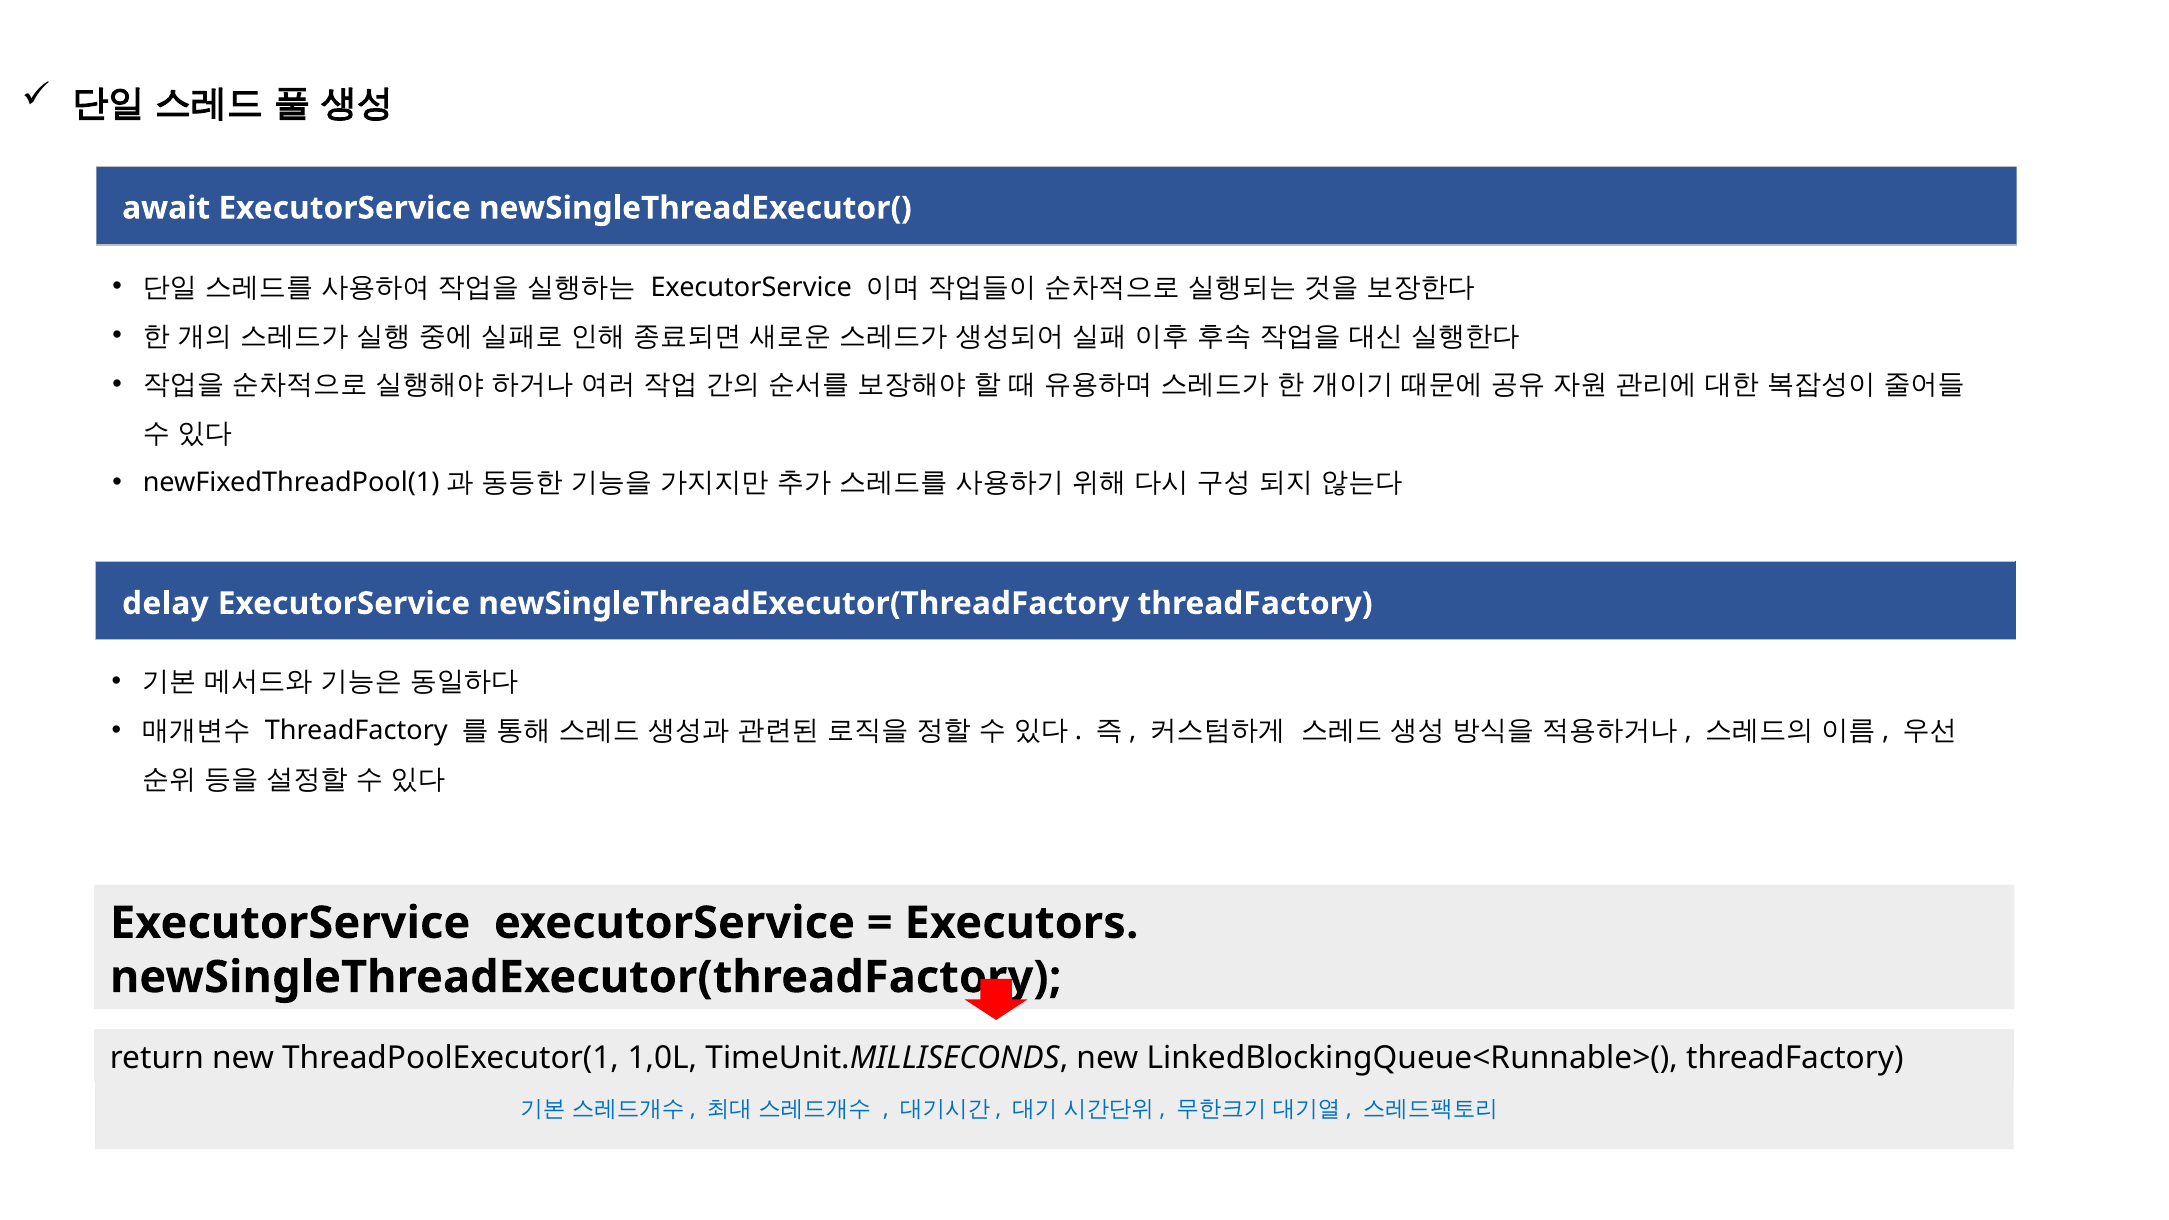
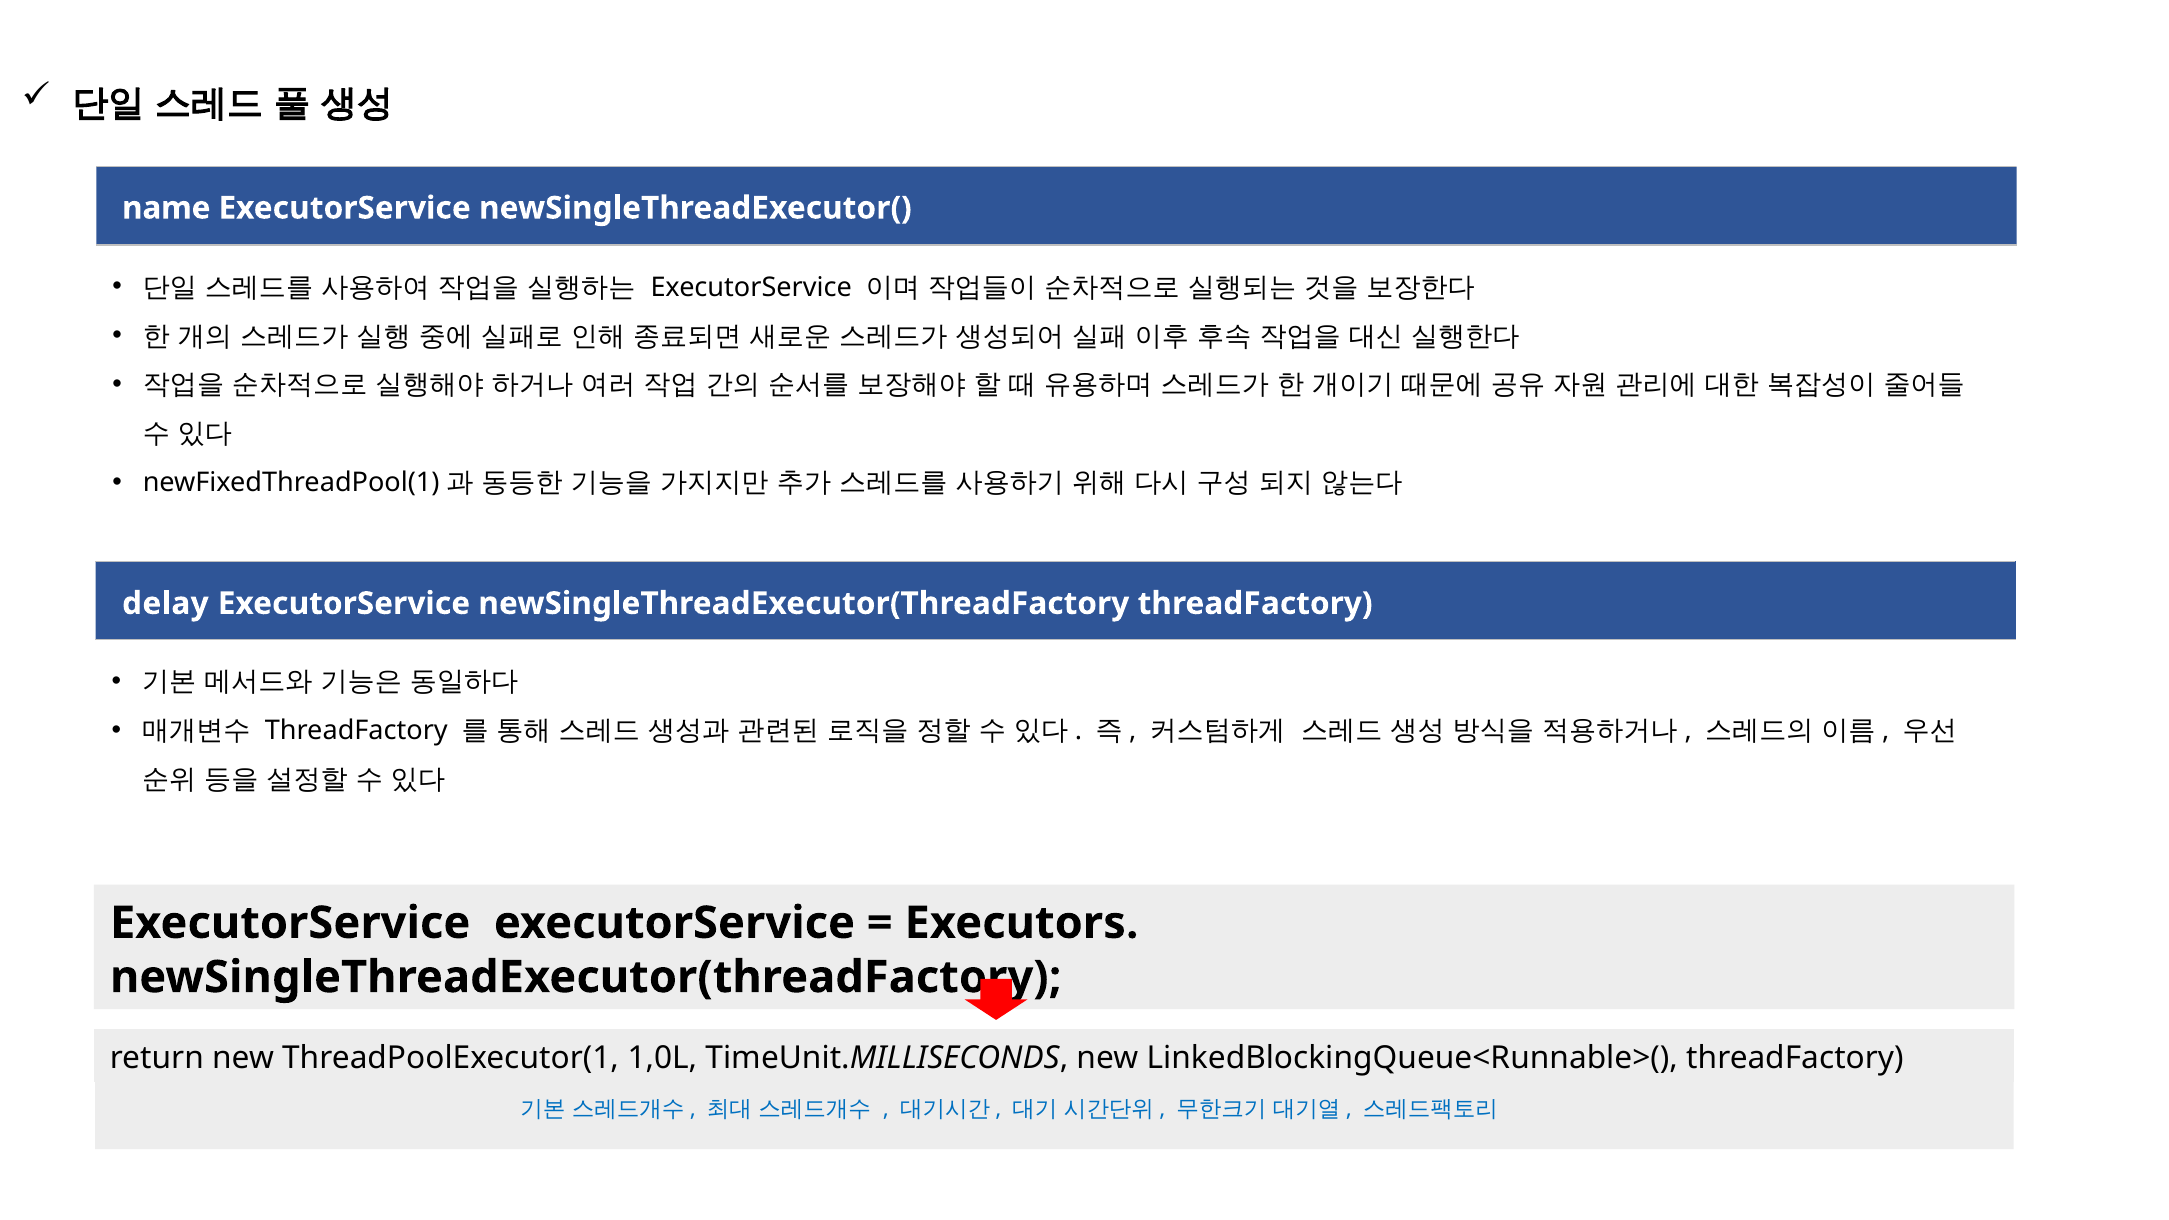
await: await -> name (166, 208)
